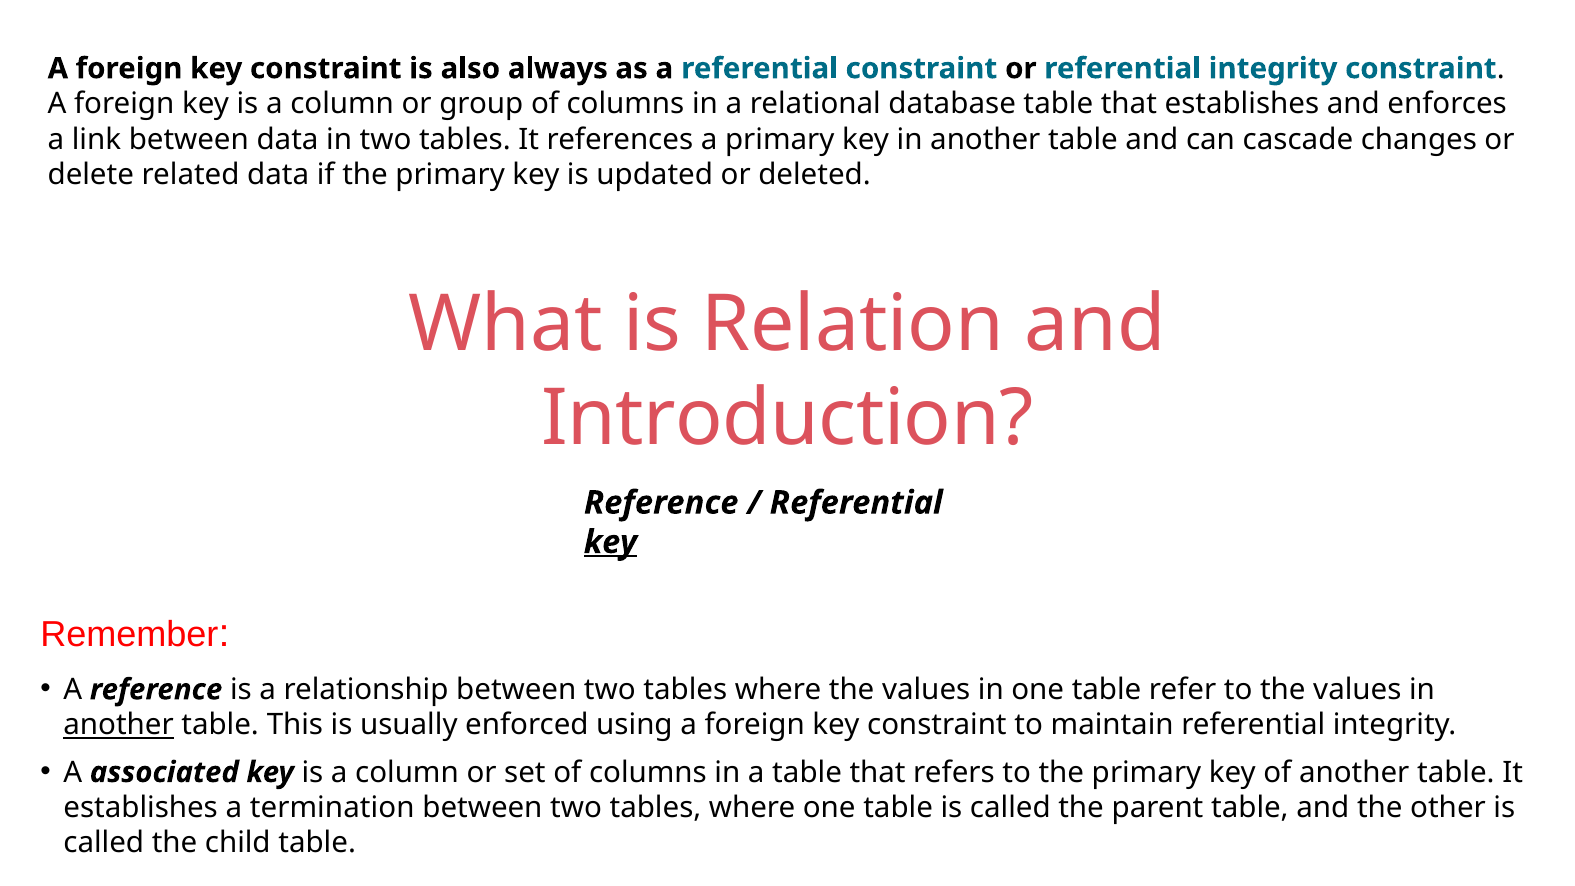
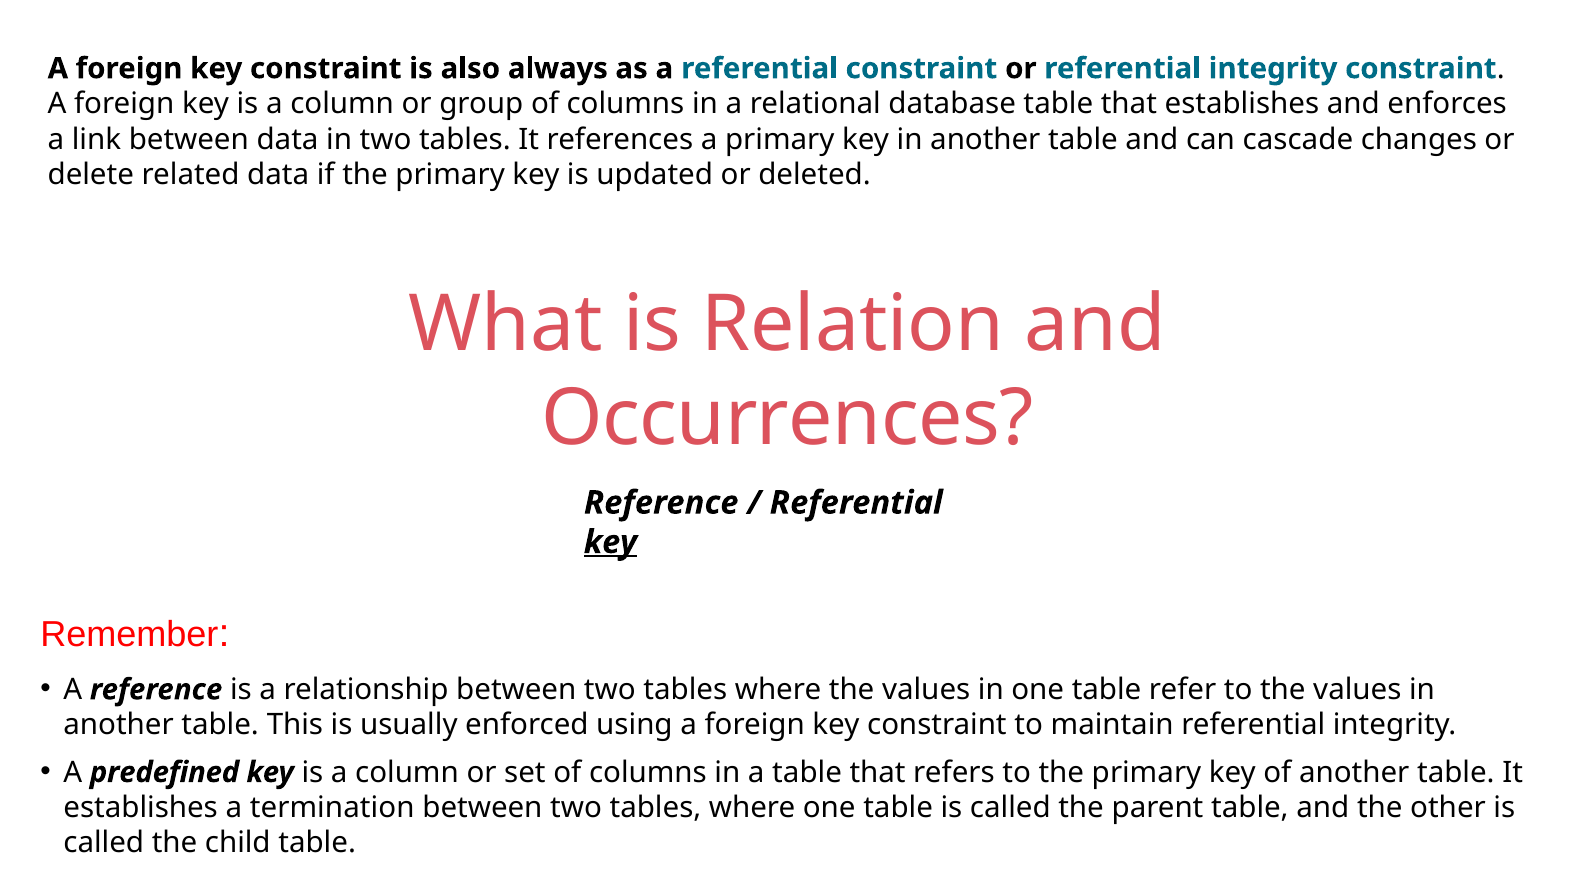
Introduction: Introduction -> Occurrences (787, 419)
another underline: present -> none (119, 725)
associated: associated -> predefined (165, 772)
